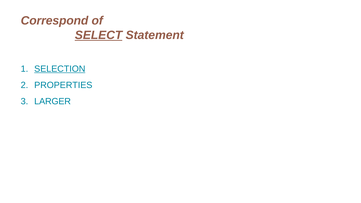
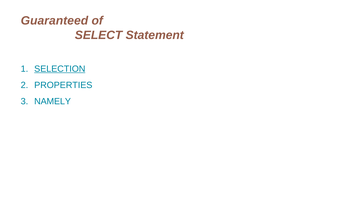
Correspond: Correspond -> Guaranteed (54, 21)
SELECT underline: present -> none (99, 35)
LARGER: LARGER -> NAMELY (53, 101)
